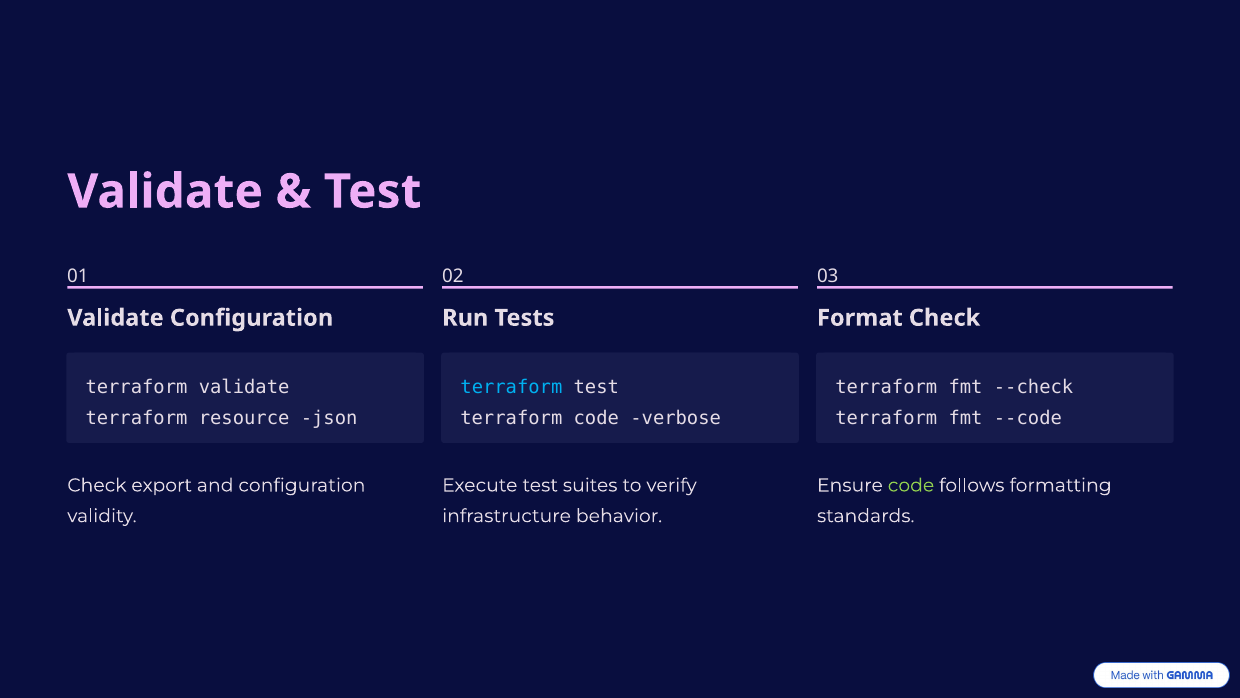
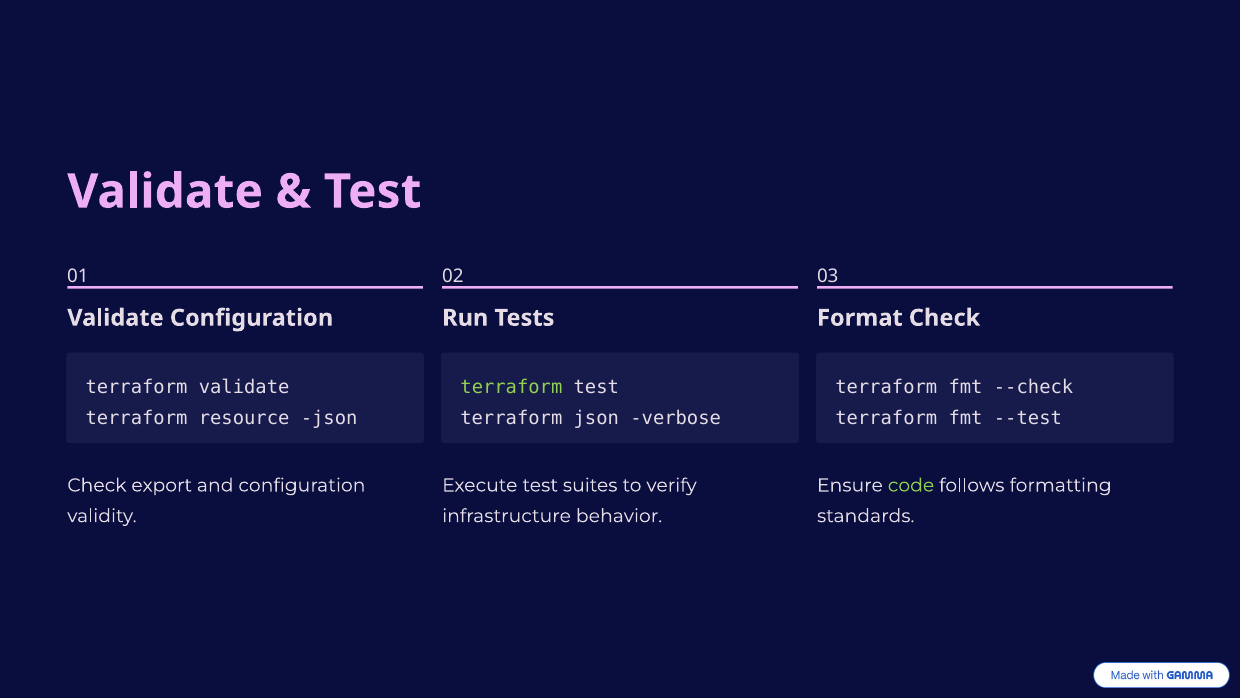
terraform colour: light blue -> light green (511, 387)
terraform code: code -> json (596, 418)
--code: --code -> --test (1028, 418)
